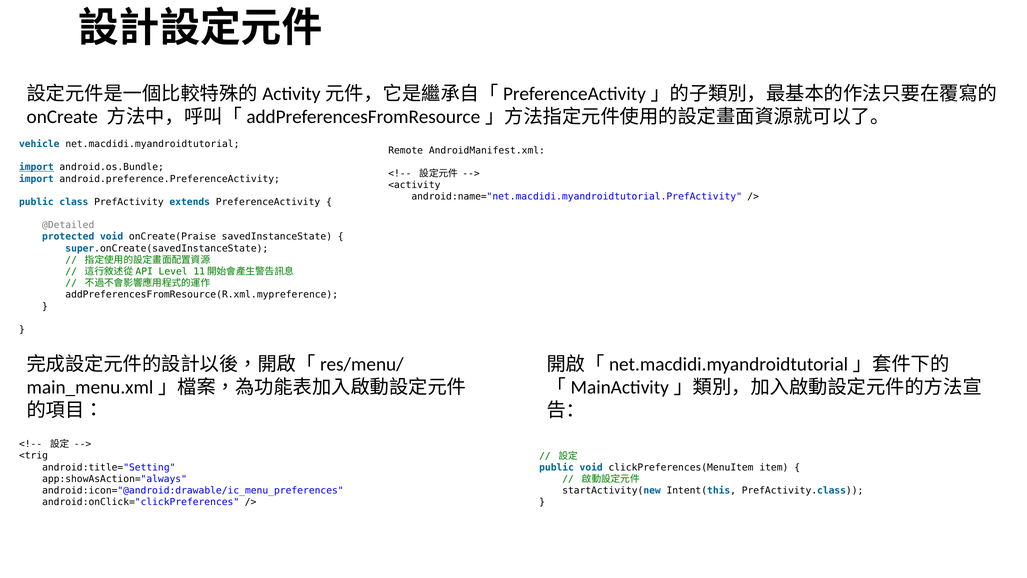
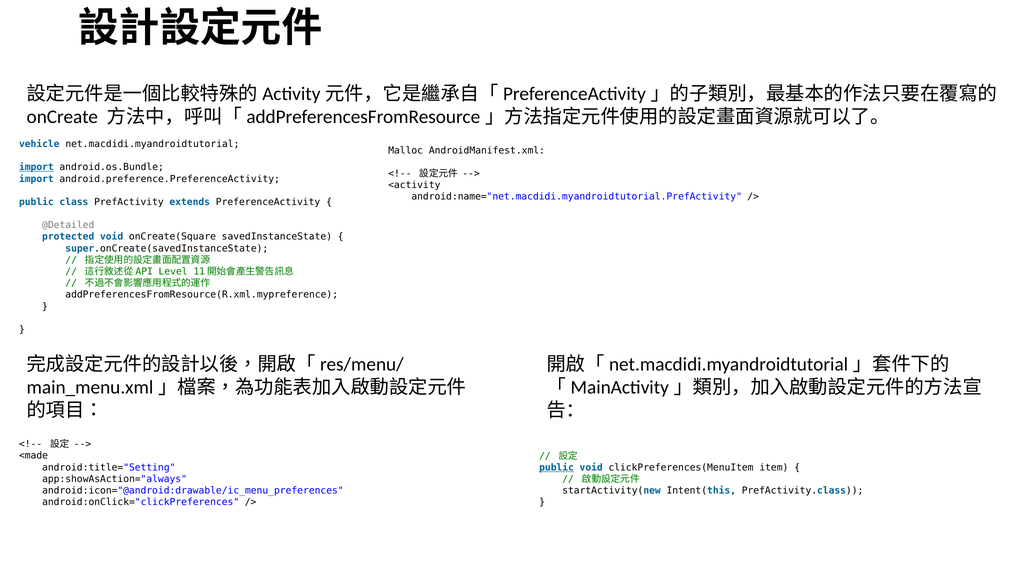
Remote: Remote -> Malloc (406, 150)
onCreate(Praise: onCreate(Praise -> onCreate(Square (172, 237)
<trig: <trig -> <made (34, 456)
public underline: none -> present (557, 467)
